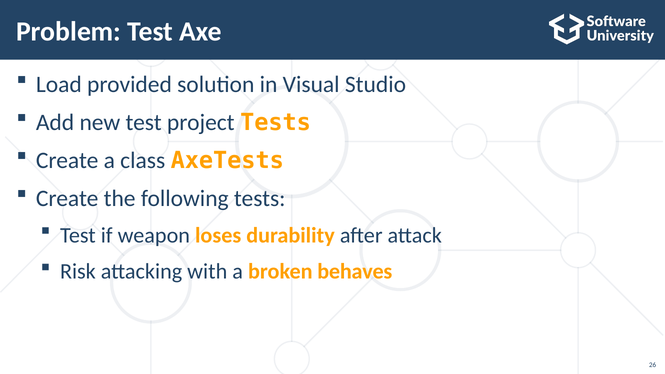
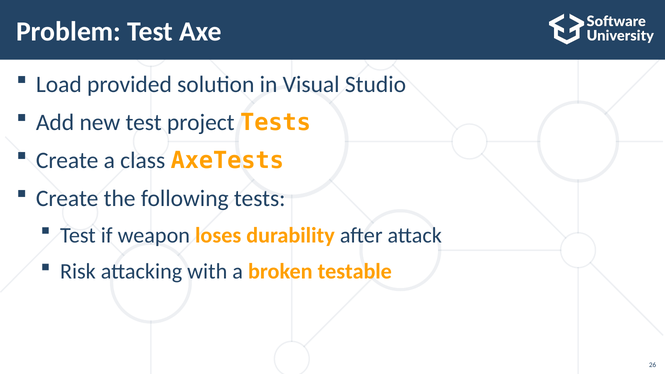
behaves: behaves -> testable (355, 272)
